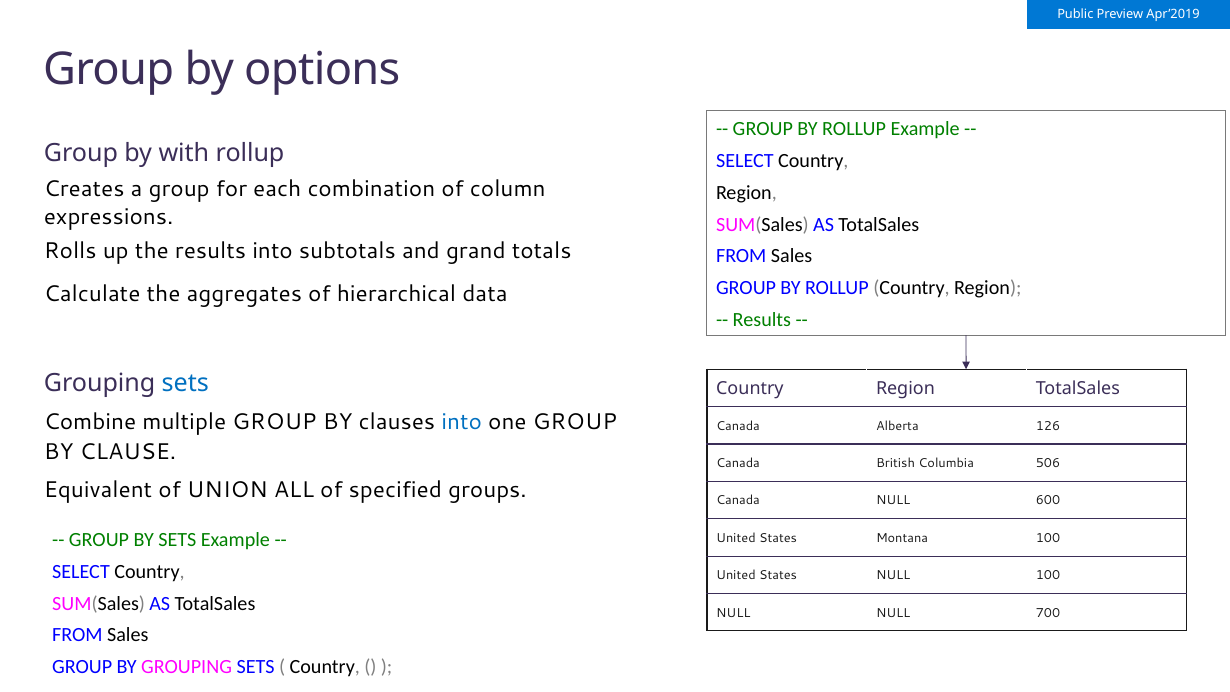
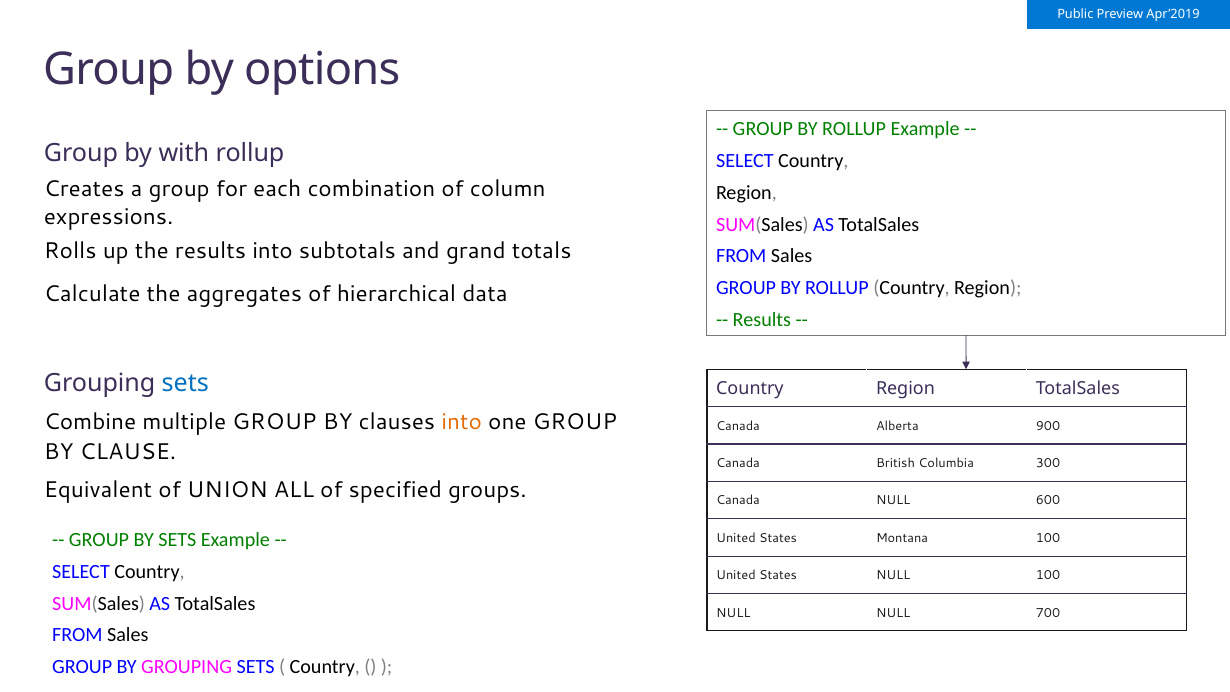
into colour: blue -> orange (462, 422)
126: 126 -> 900 (1048, 426)
506: 506 -> 300 (1048, 463)
